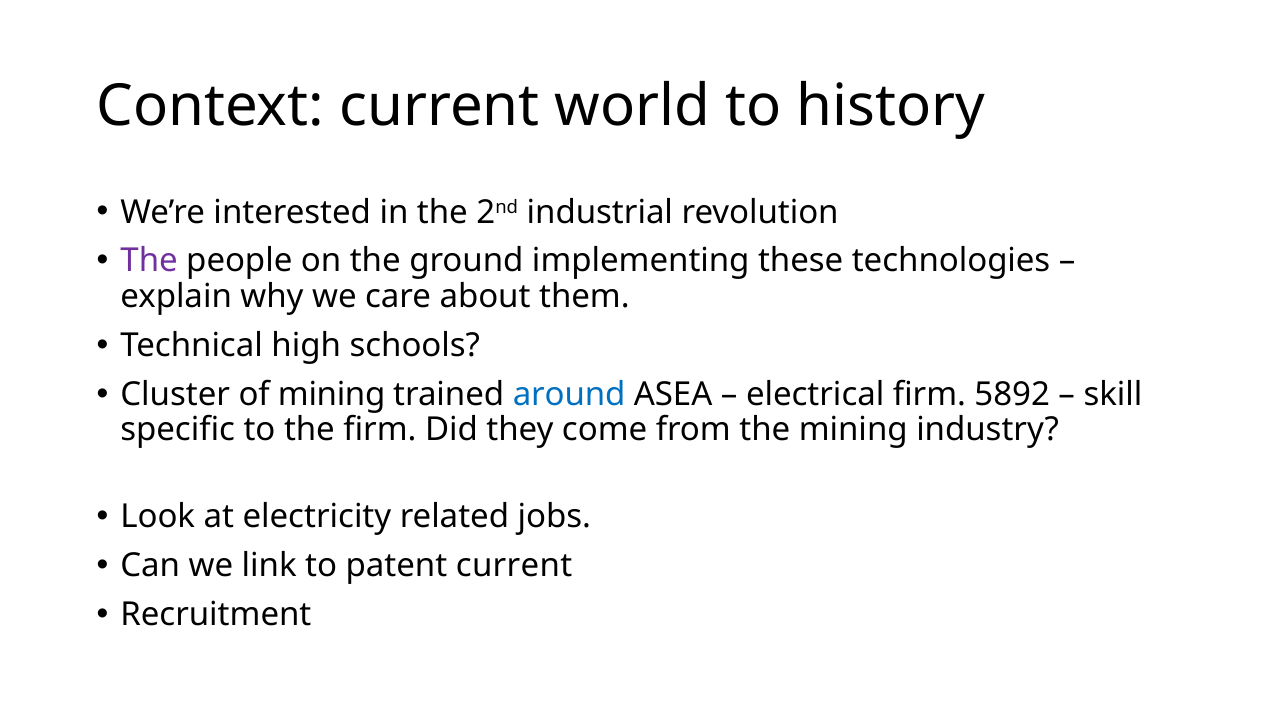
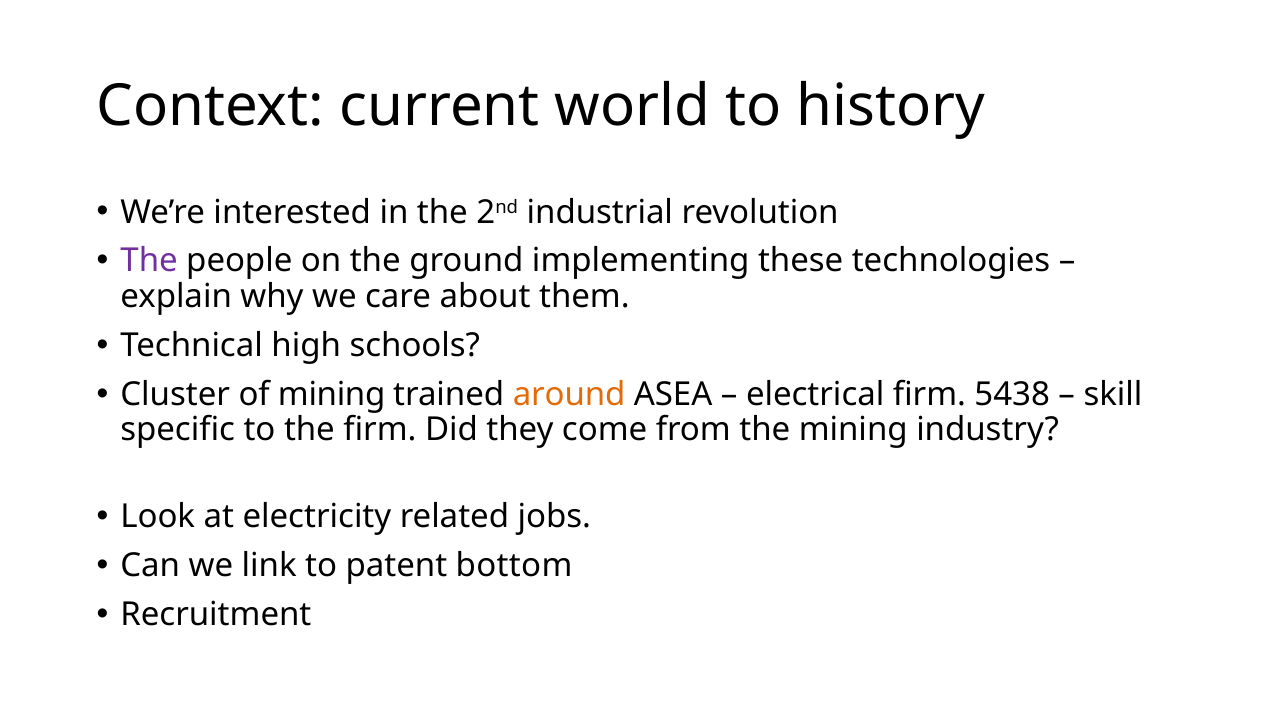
around colour: blue -> orange (569, 394)
5892: 5892 -> 5438 (1012, 394)
patent current: current -> bottom (514, 566)
